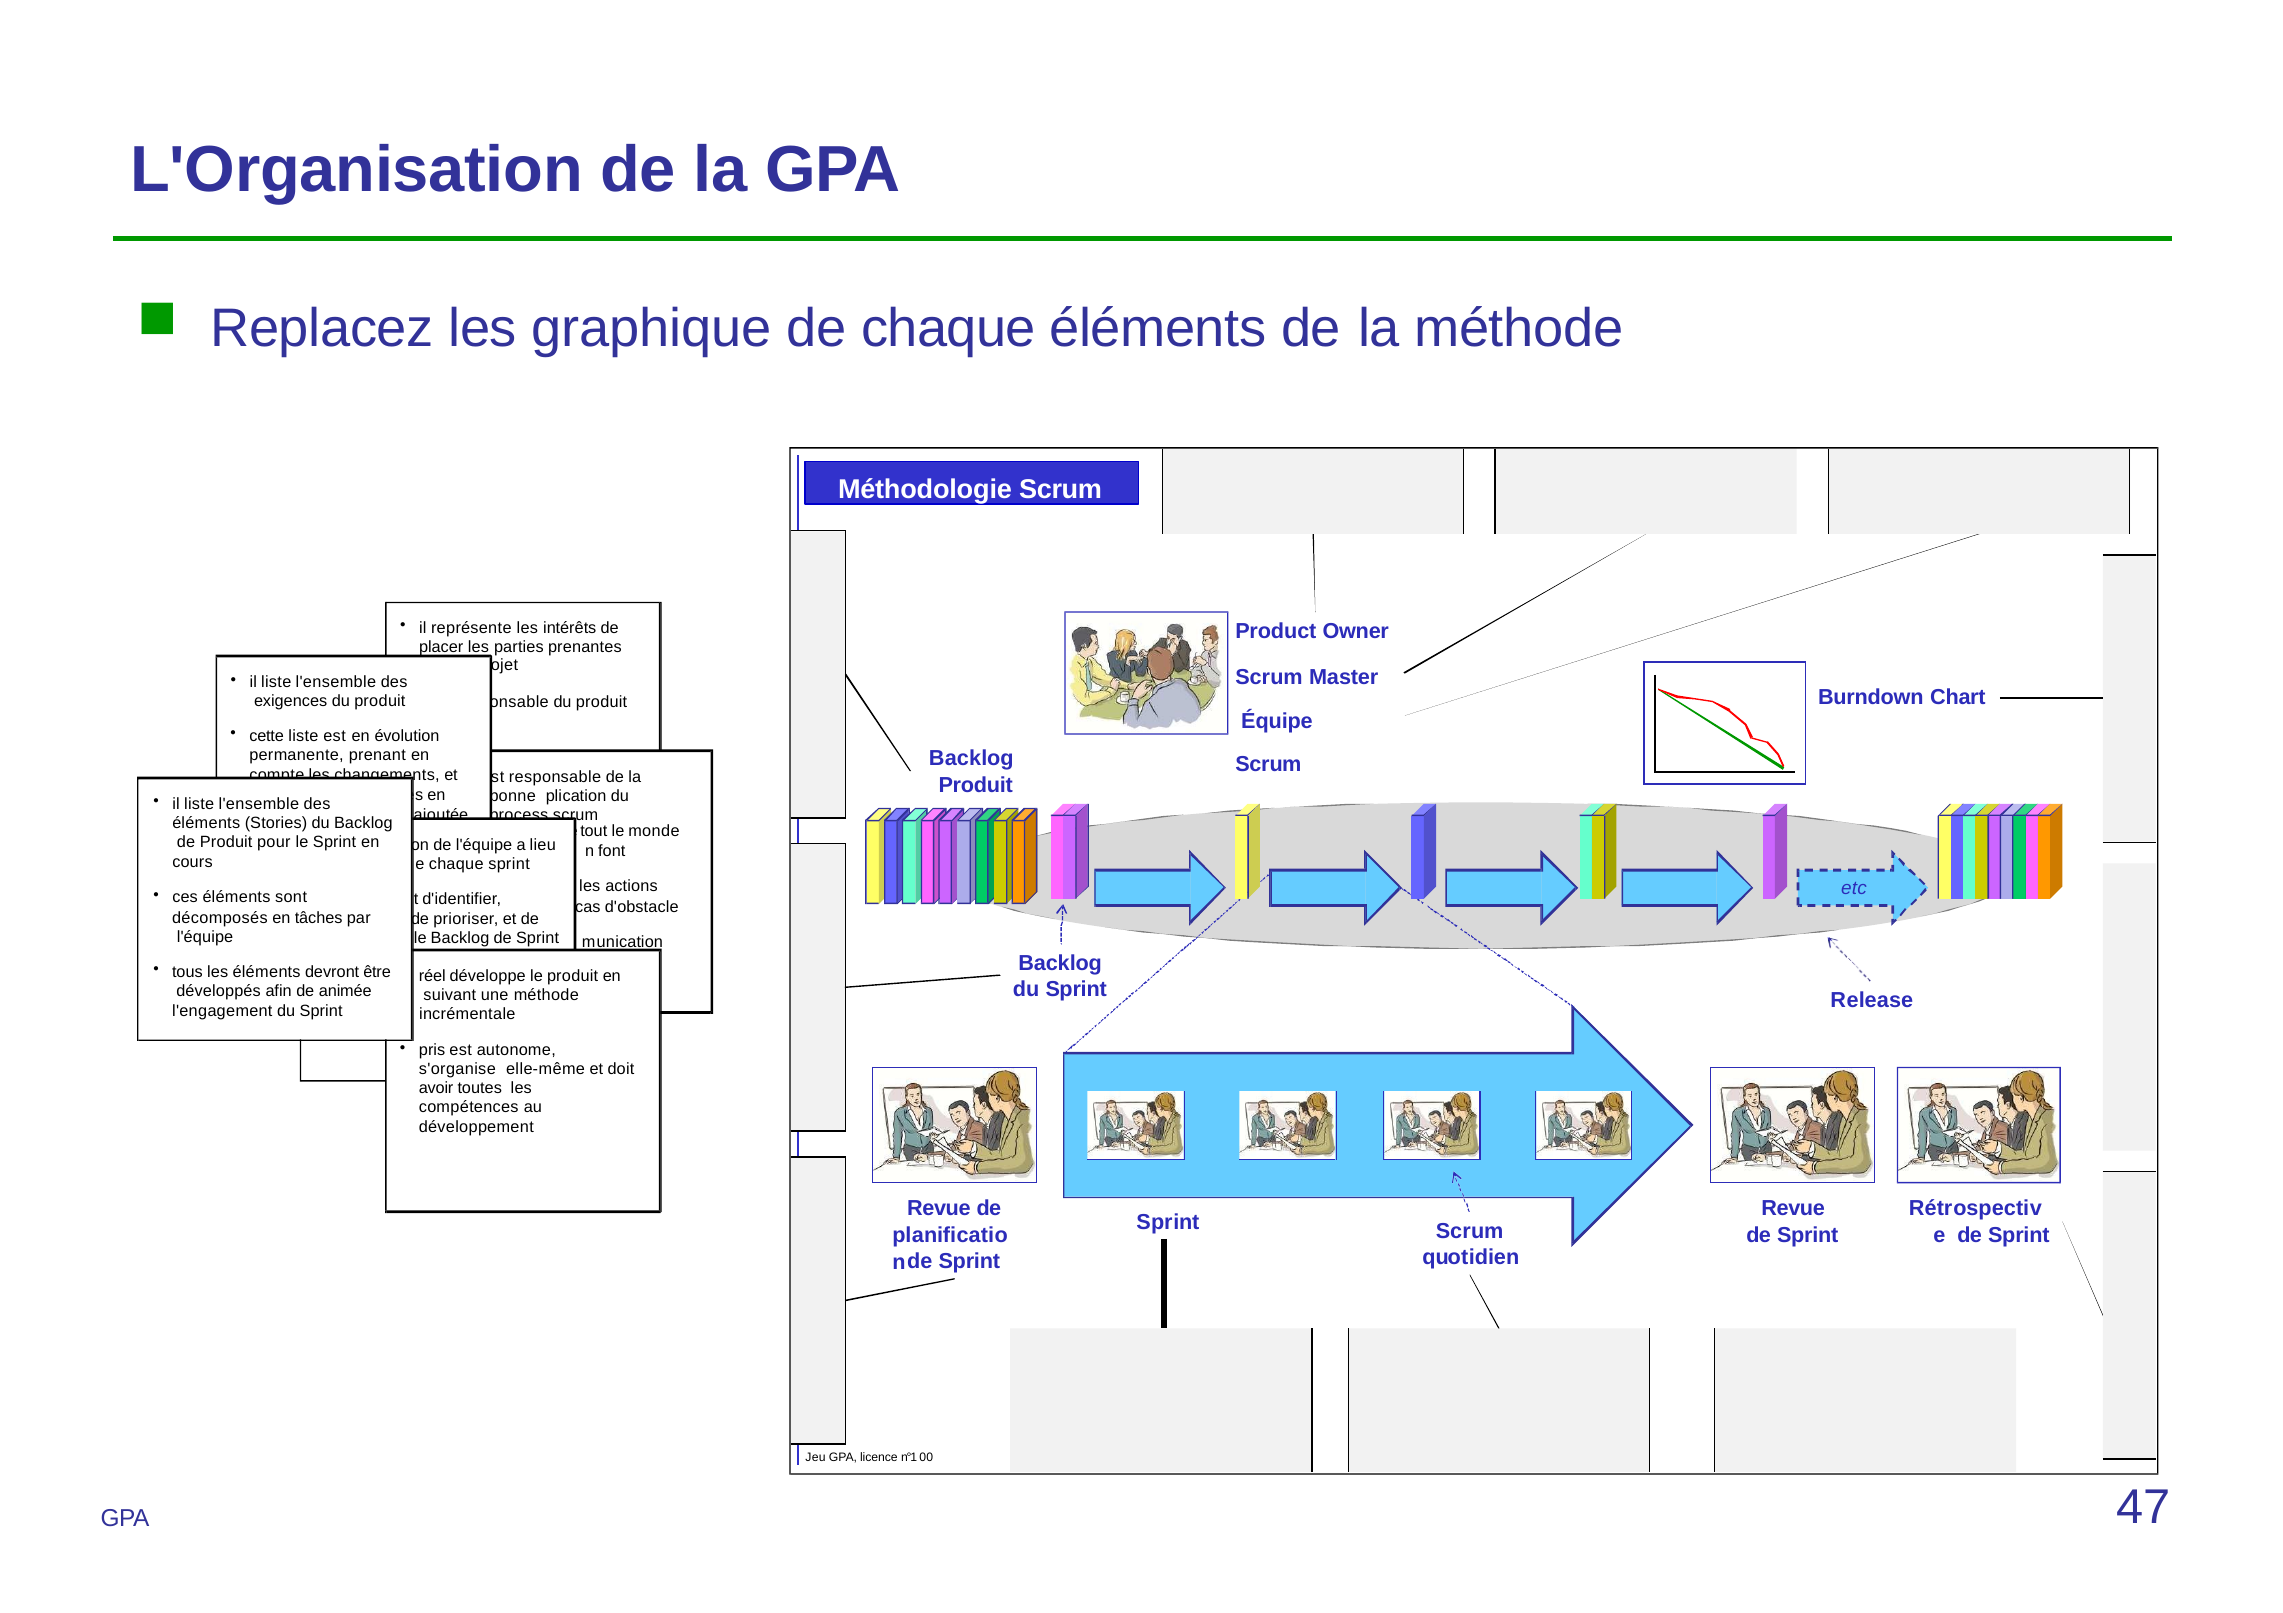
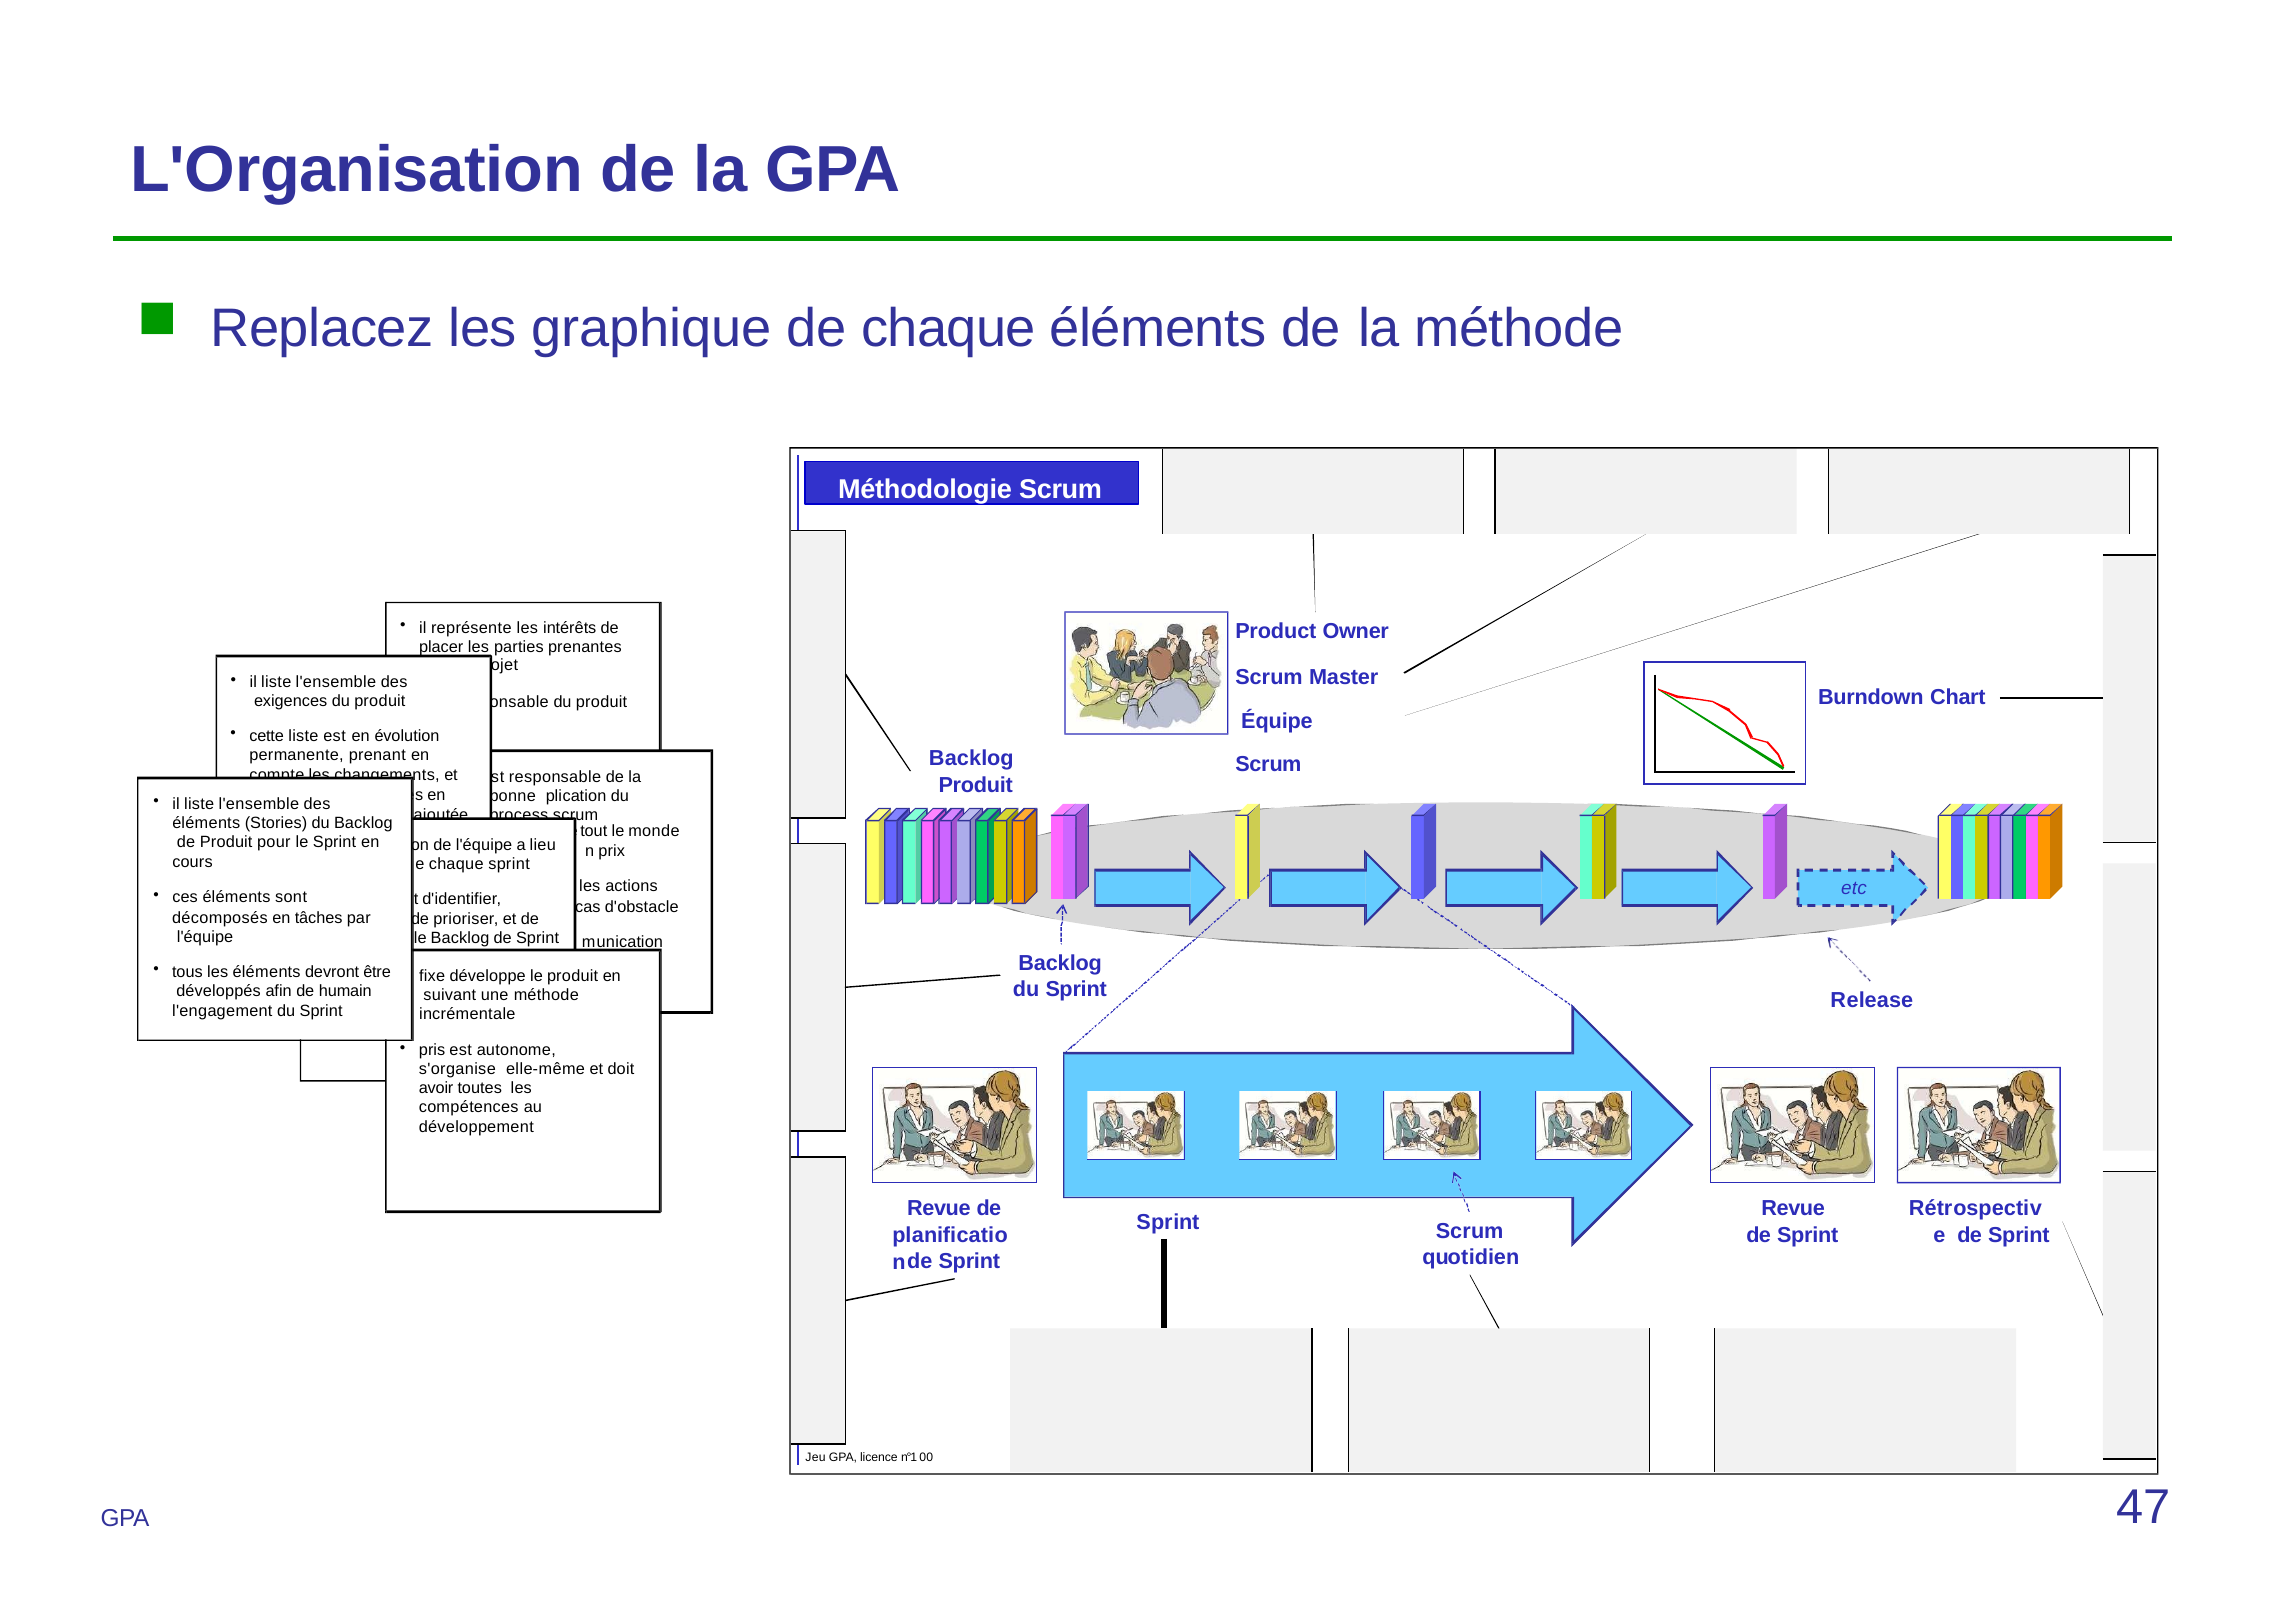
font: font -> prix (612, 851)
réel: réel -> fixe (432, 977)
animée: animée -> humain (345, 991)
